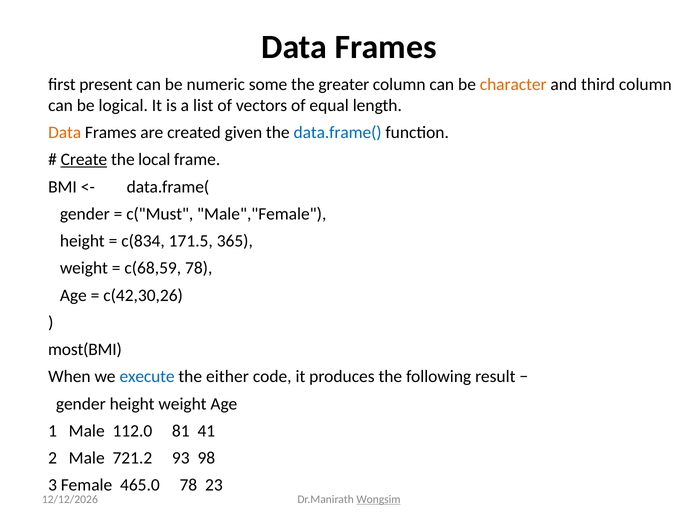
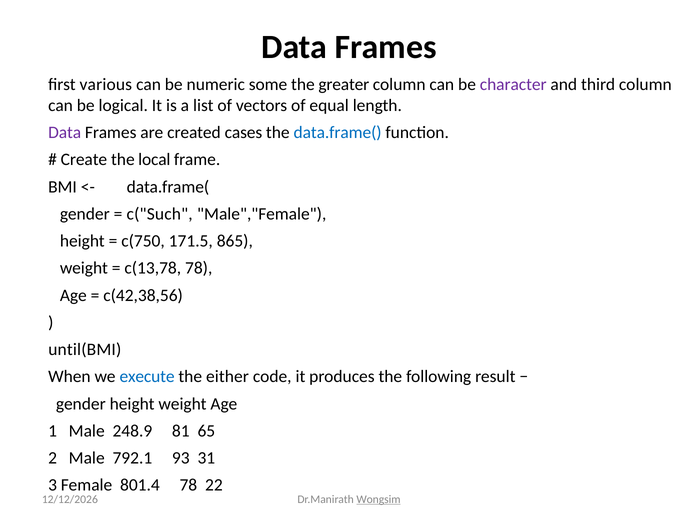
present: present -> various (106, 85)
character colour: orange -> purple (513, 85)
Data colour: orange -> purple (65, 133)
given: given -> cases (243, 133)
Create underline: present -> none (84, 160)
c("Must: c("Must -> c("Such (160, 214)
c(834: c(834 -> c(750 (143, 241)
365: 365 -> 865 (235, 241)
c(68,59: c(68,59 -> c(13,78 (153, 268)
c(42,30,26: c(42,30,26 -> c(42,38,56 (143, 296)
most(BMI: most(BMI -> until(BMI (85, 350)
112.0: 112.0 -> 248.9 (132, 431)
41: 41 -> 65 (206, 431)
721.2: 721.2 -> 792.1 (132, 458)
98: 98 -> 31 (206, 458)
465.0: 465.0 -> 801.4 (140, 486)
23: 23 -> 22 (214, 486)
